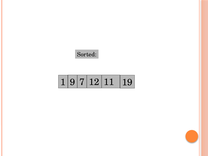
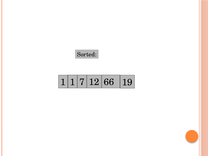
11: 11 -> 66 (109, 82)
1 9: 9 -> 1 (72, 82)
